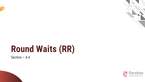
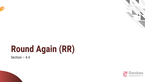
Waits: Waits -> Again (46, 49)
